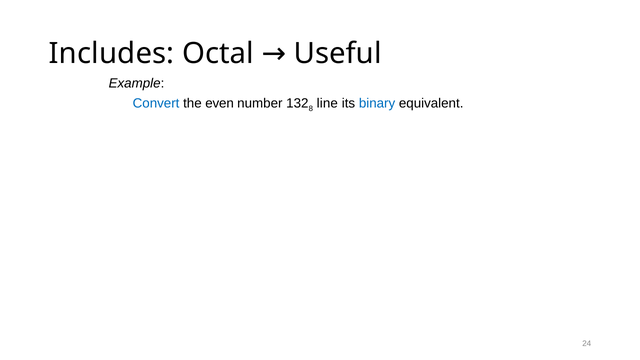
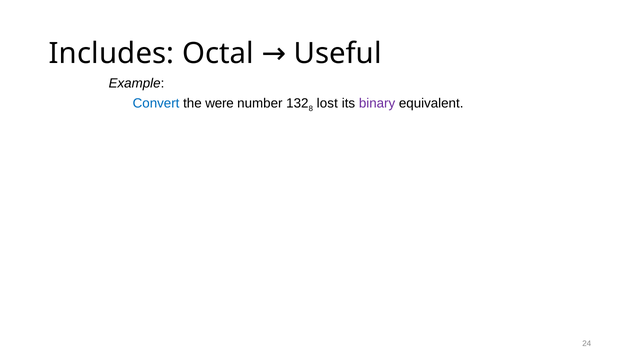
even: even -> were (220, 103)
line: line -> lost (327, 103)
binary colour: blue -> purple (377, 103)
